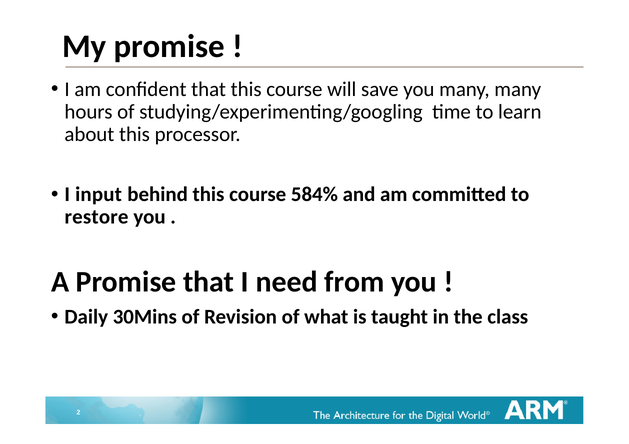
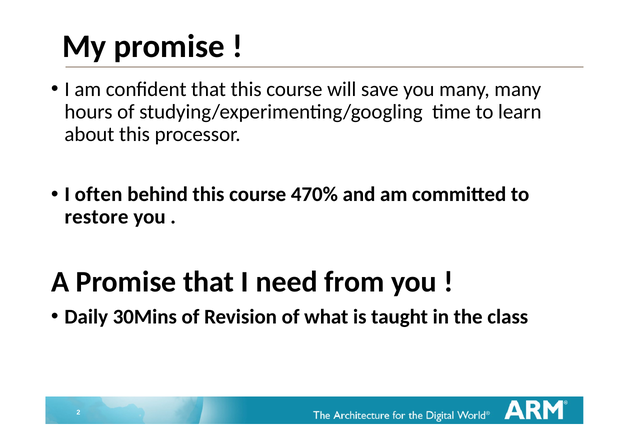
input: input -> often (99, 195)
584%: 584% -> 470% (314, 195)
